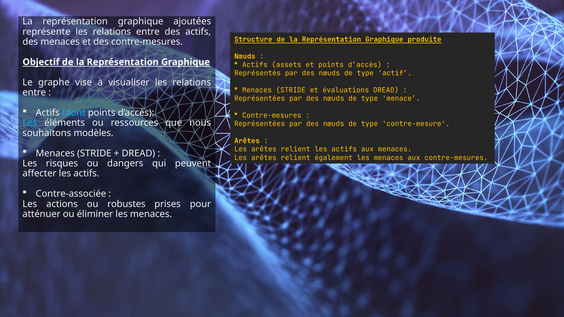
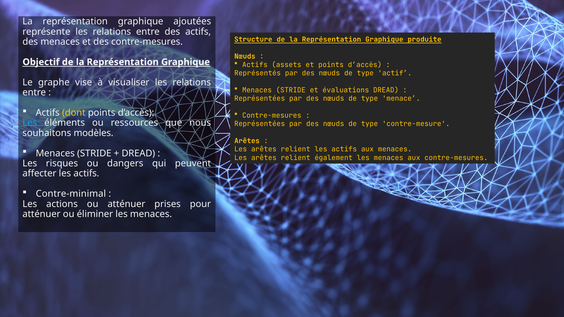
dont colour: light blue -> yellow (74, 113)
Contre-associée: Contre-associée -> Contre-minimal (71, 194)
ou robustes: robustes -> atténuer (126, 204)
